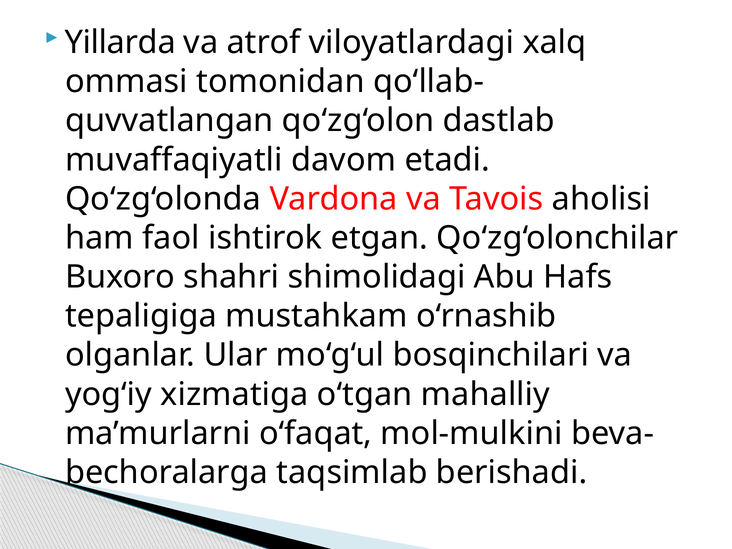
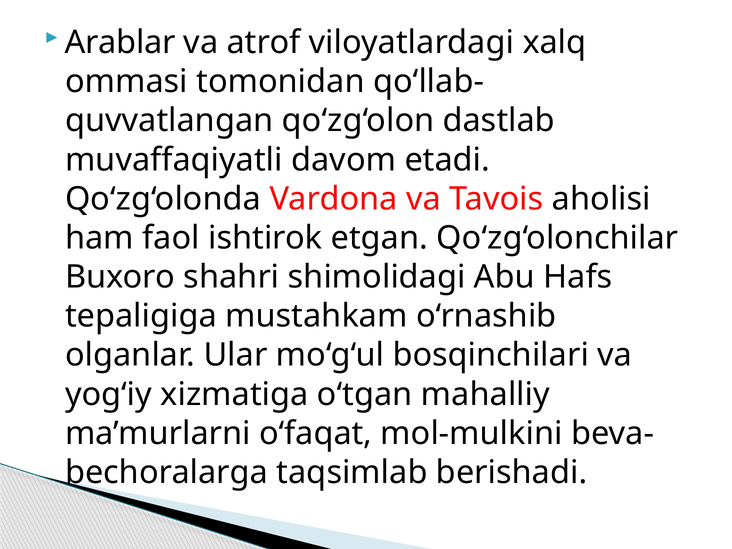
Yillarda: Yillarda -> Arablar (120, 43)
